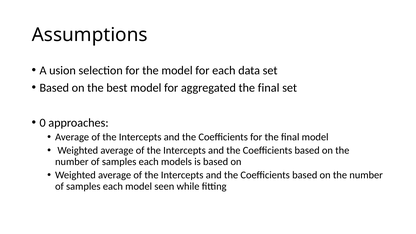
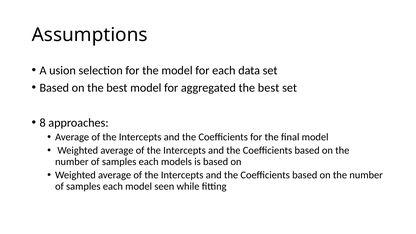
aggregated the final: final -> best (269, 88)
0: 0 -> 8 (43, 123)
